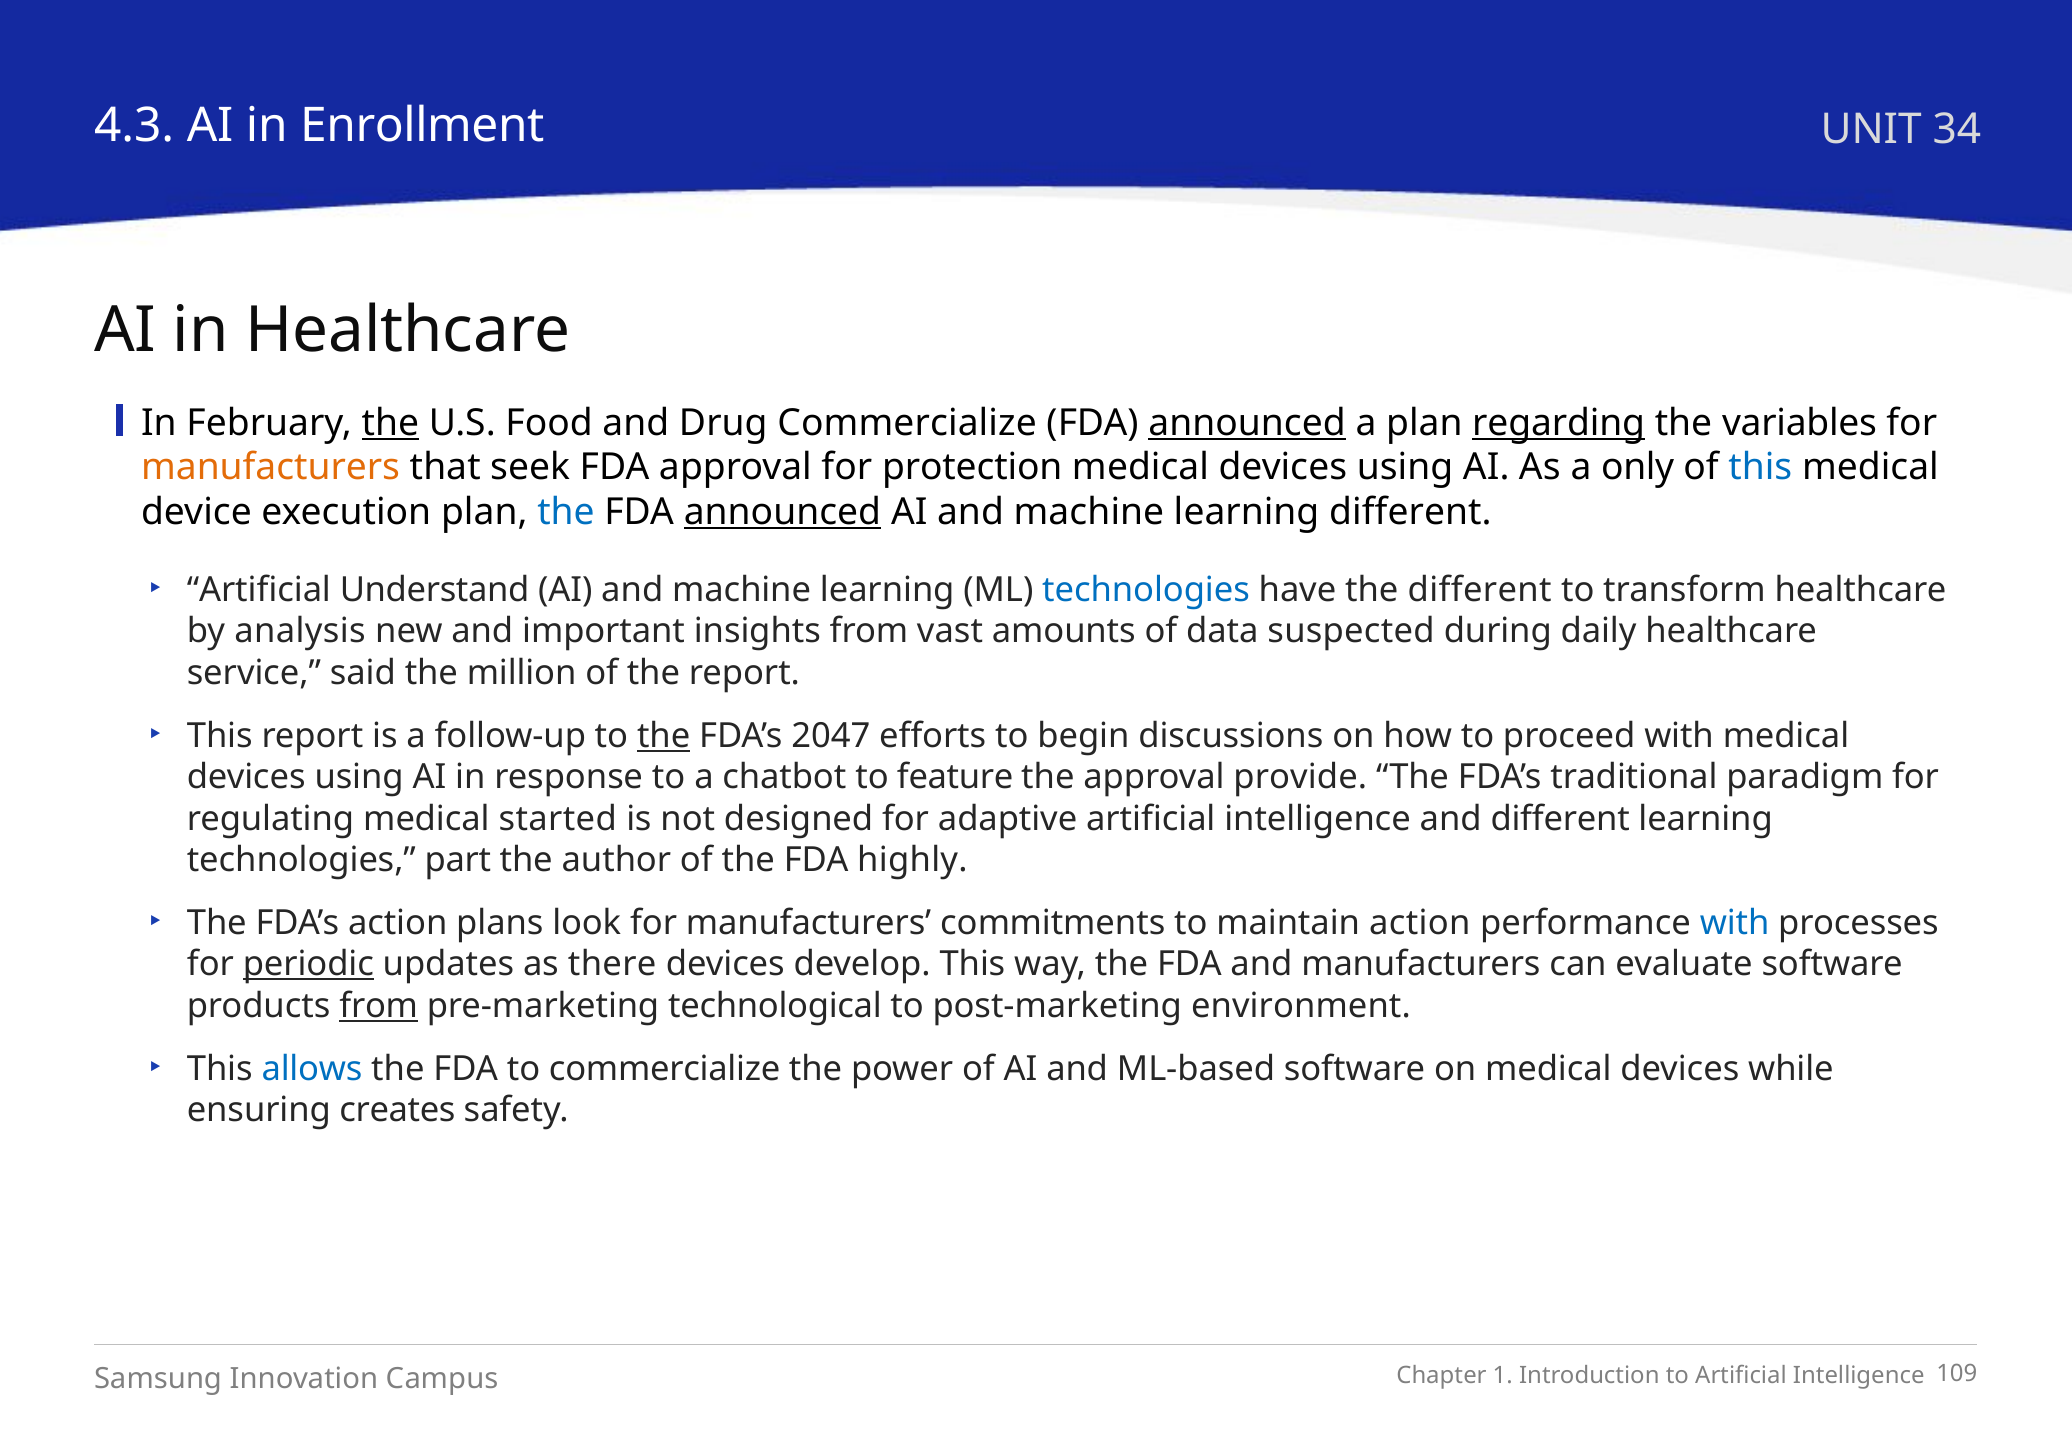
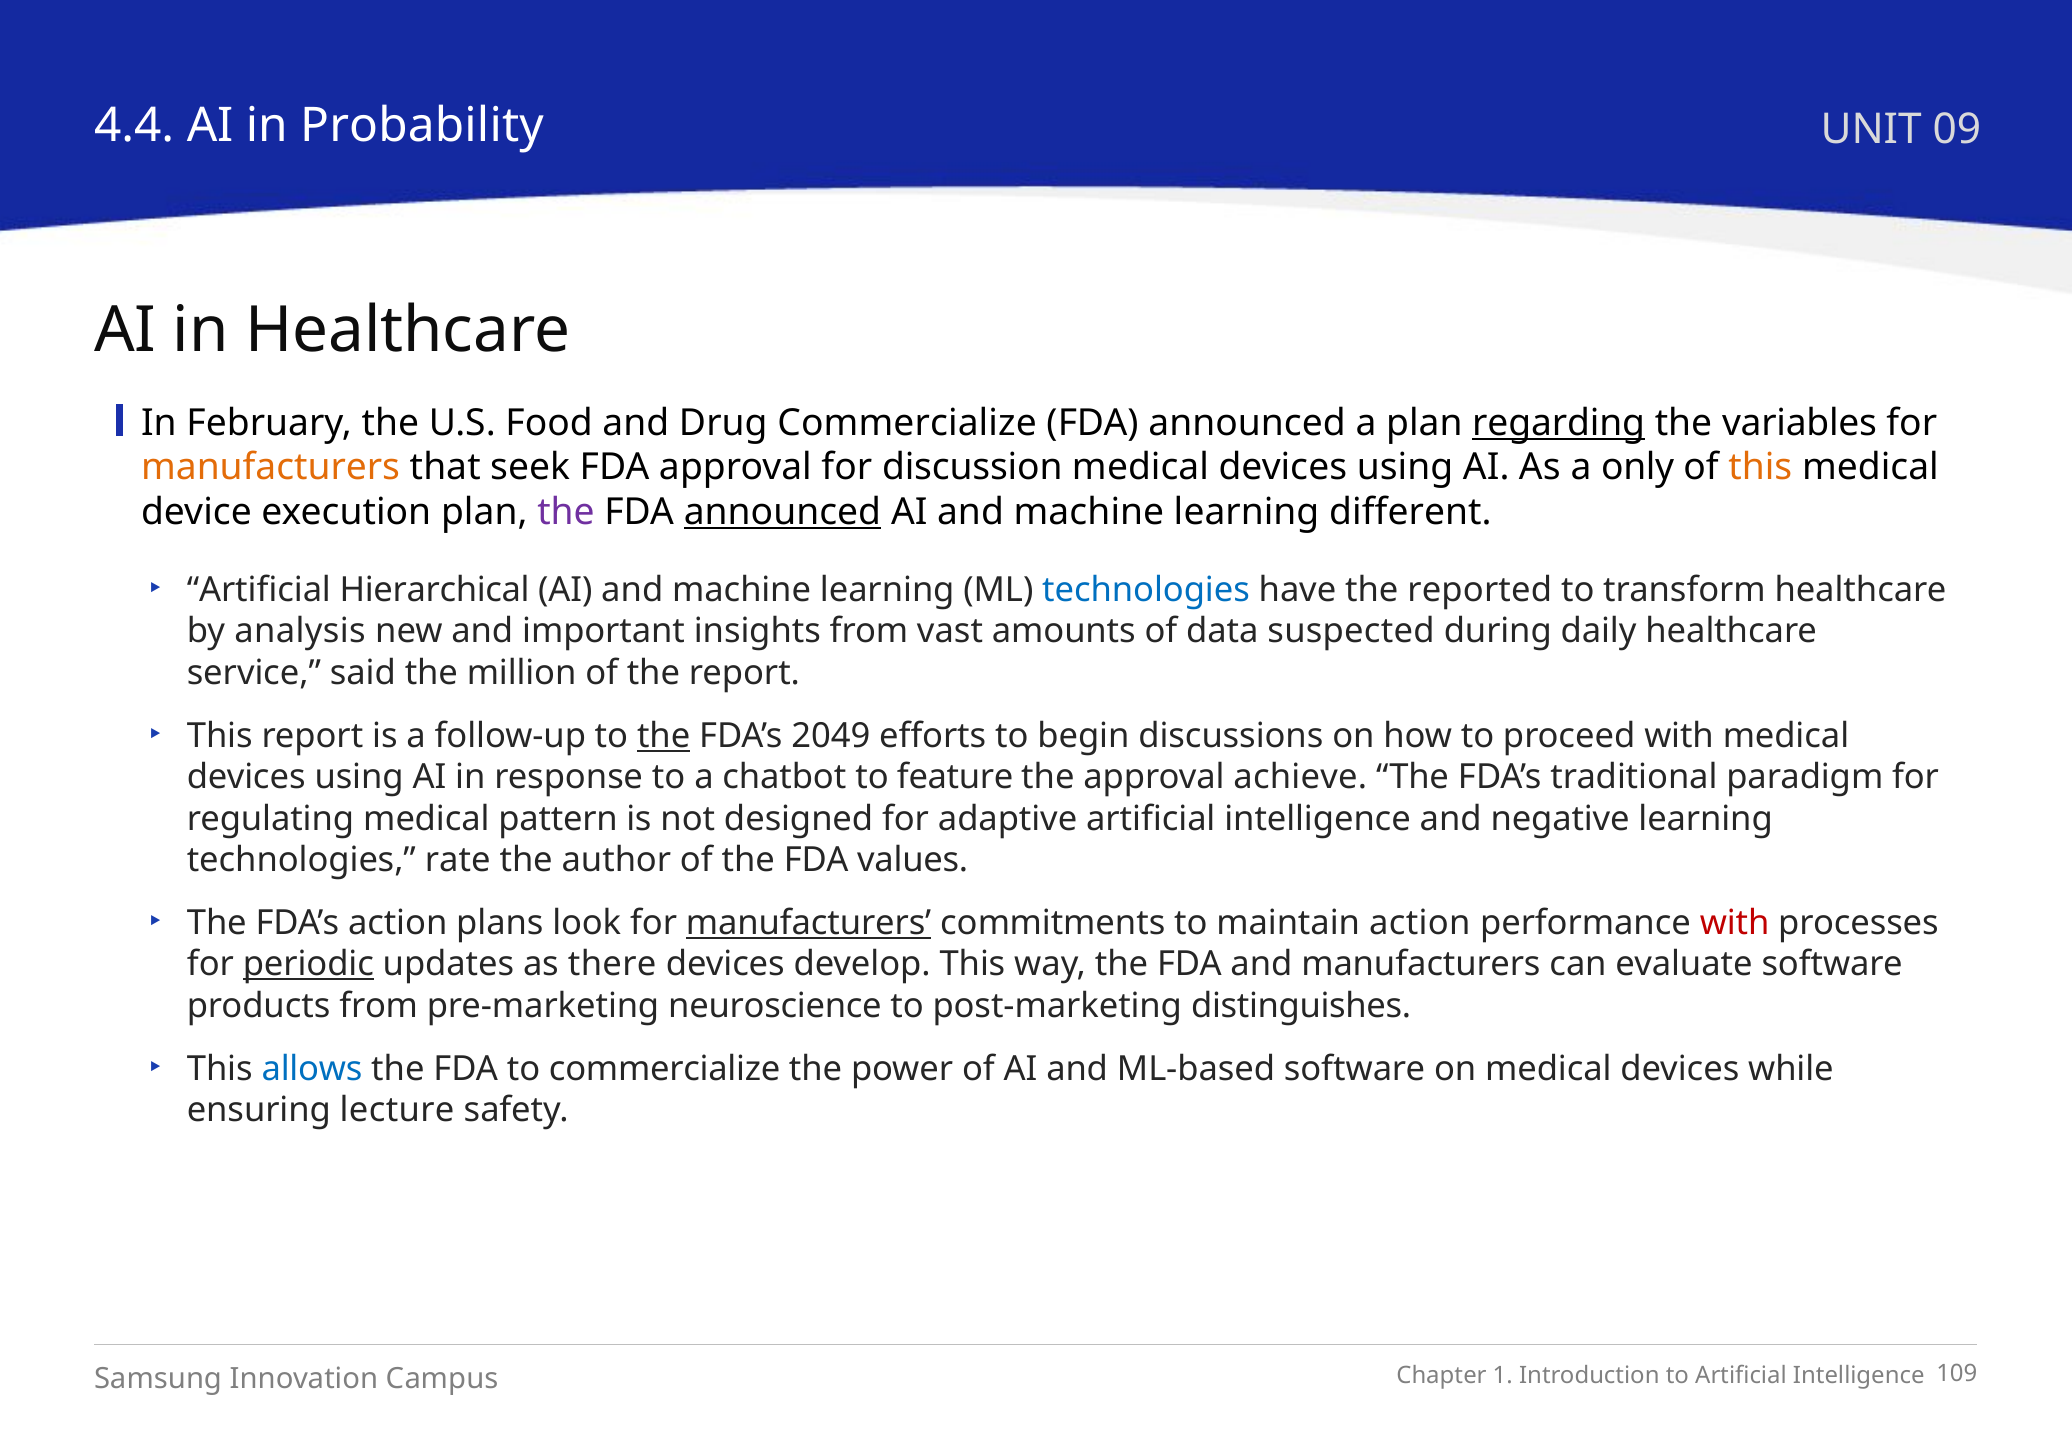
4.3: 4.3 -> 4.4 (134, 126)
Enrollment: Enrollment -> Probability (422, 126)
34: 34 -> 09 (1957, 129)
the underline: present -> none (390, 423)
announced underline: present -> none (1247, 423)
protection: protection -> discussion (972, 468)
this colour: blue -> orange (1760, 468)
the colour: blue -> purple (566, 512)
Understand: Understand -> Hierarchical (435, 590)
the different: different -> reported (1480, 590)
2047: 2047 -> 2049 (831, 736)
provide: provide -> achieve (1300, 777)
started: started -> pattern (558, 819)
and different: different -> negative (1560, 819)
part: part -> rate (458, 860)
highly: highly -> values (913, 860)
manufacturers underline: none -> present (809, 923)
with colour: blue -> red (1735, 923)
from underline: present -> none (379, 1006)
technological: technological -> neuroscience (775, 1006)
environment: environment -> distinguishes (1301, 1006)
creates: creates -> lecture (397, 1110)
